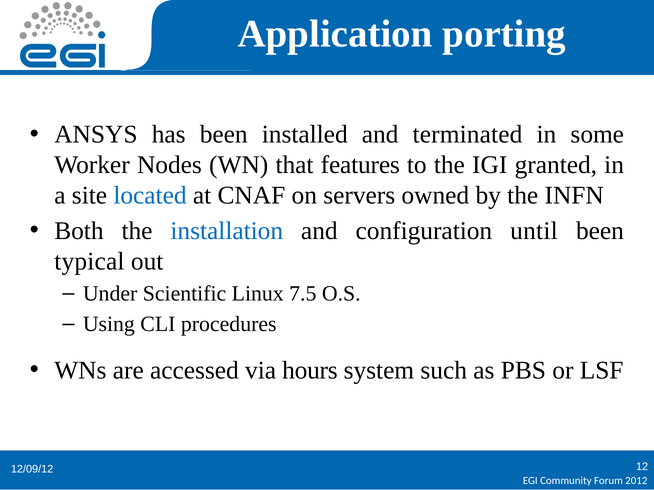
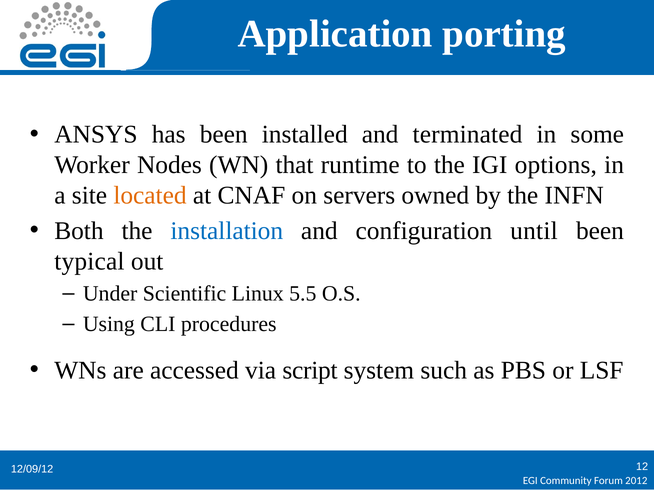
features: features -> runtime (360, 165)
granted: granted -> options (556, 165)
located colour: blue -> orange (150, 196)
7.5: 7.5 -> 5.5 (303, 294)
hours: hours -> script (310, 371)
